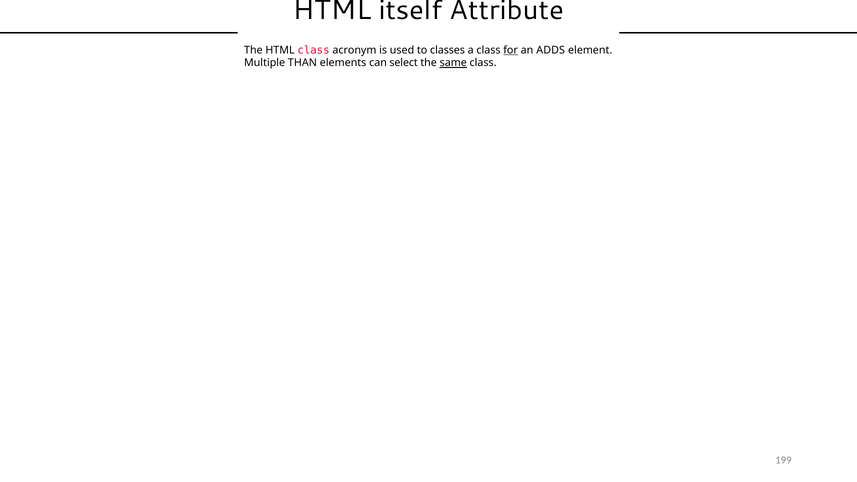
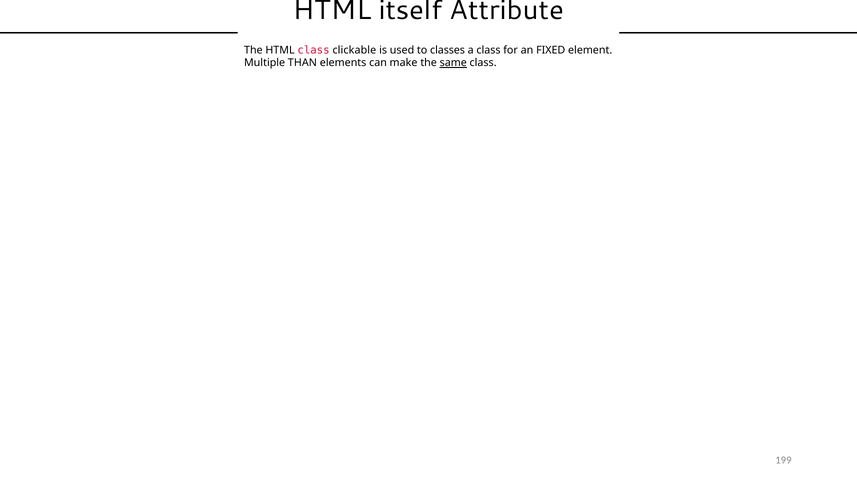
acronym: acronym -> clickable (354, 50)
for underline: present -> none (511, 50)
ADDS: ADDS -> FIXED (551, 50)
select: select -> make (404, 63)
